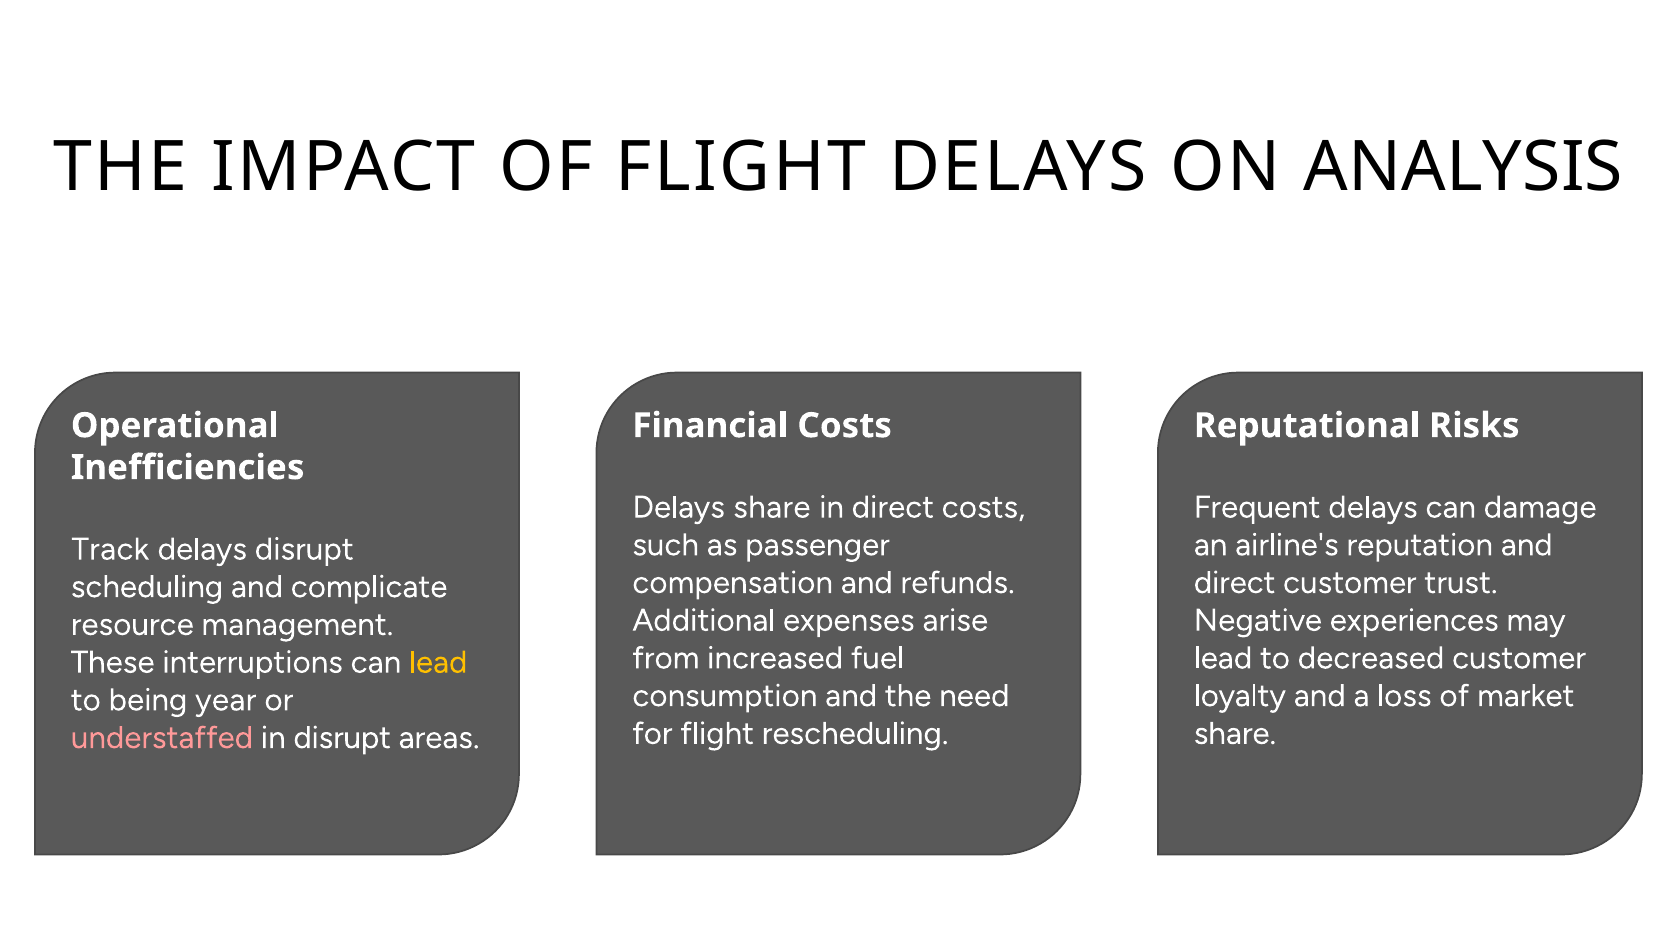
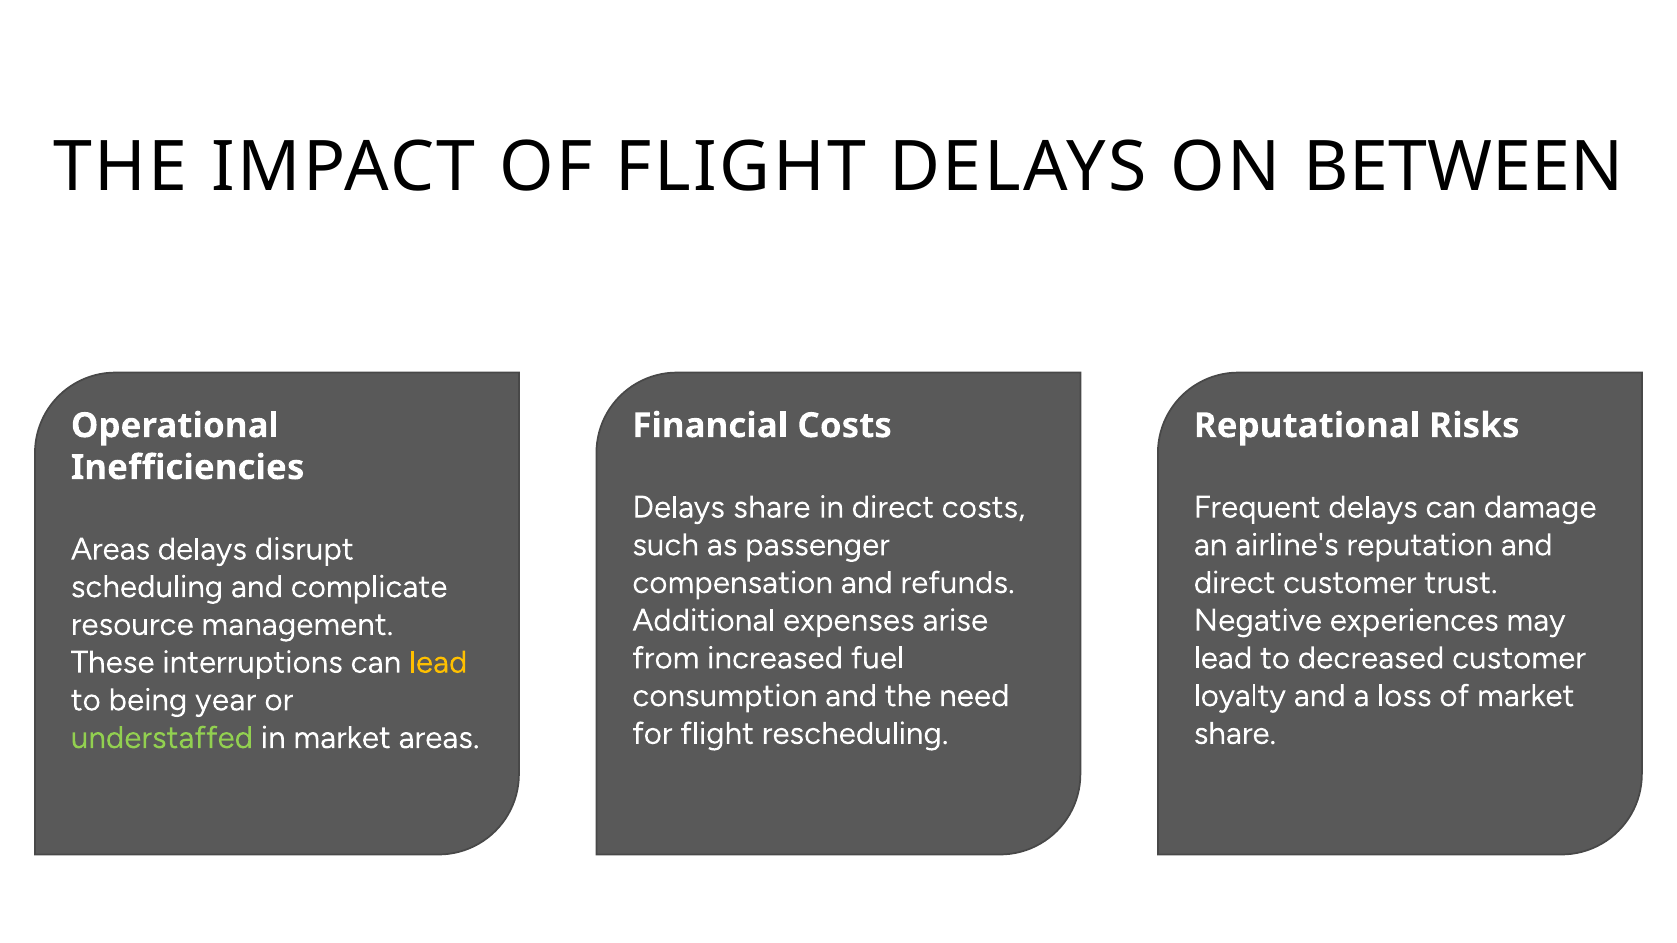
ANALYSIS: ANALYSIS -> BETWEEN (1463, 168)
Track: Track -> Areas (110, 549)
understaffed colour: pink -> light green (162, 738)
in disrupt: disrupt -> market (342, 738)
